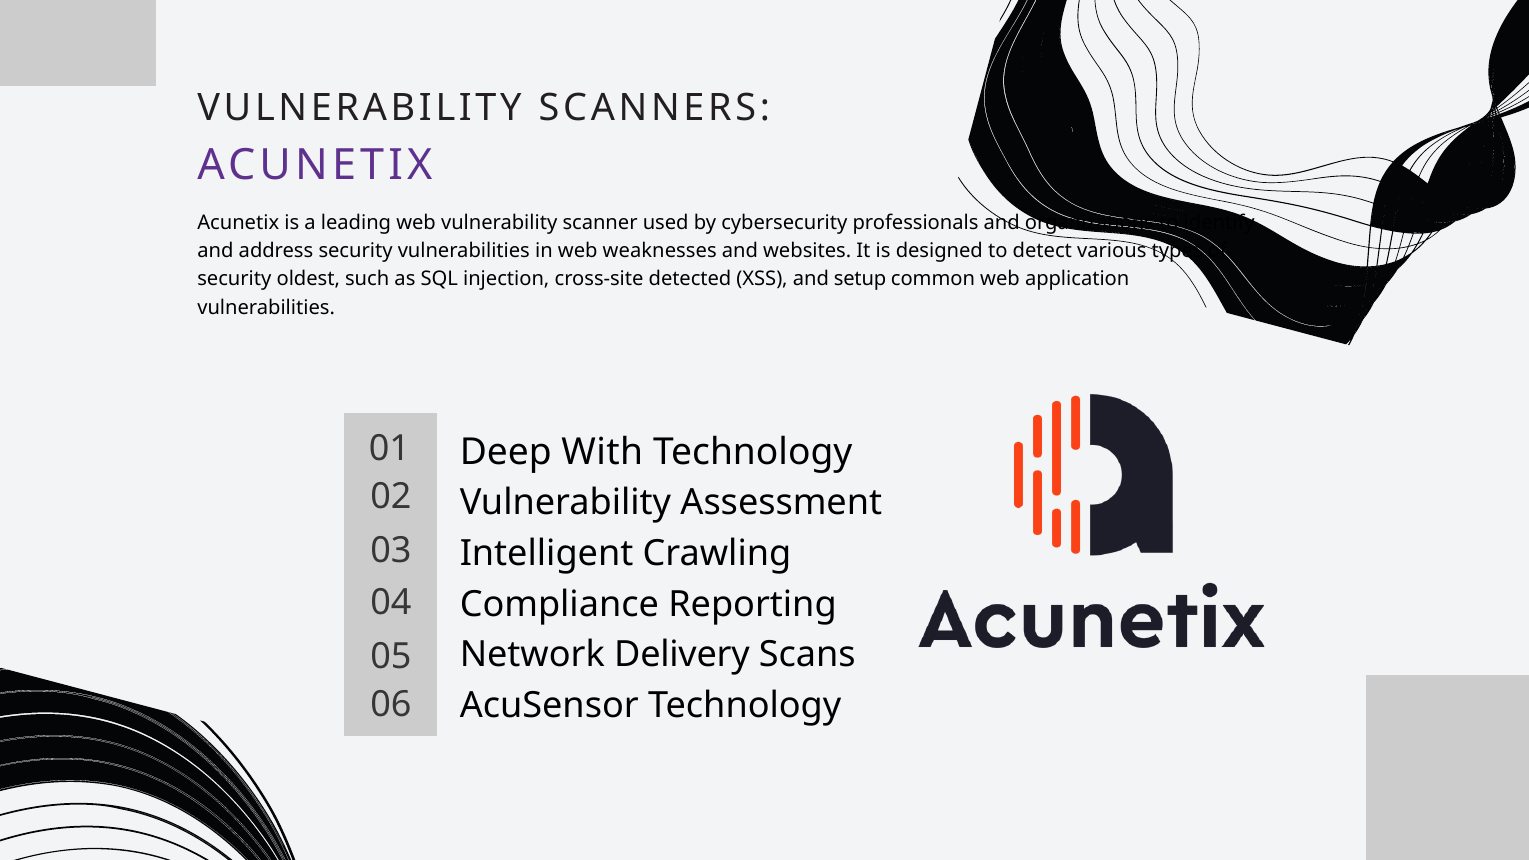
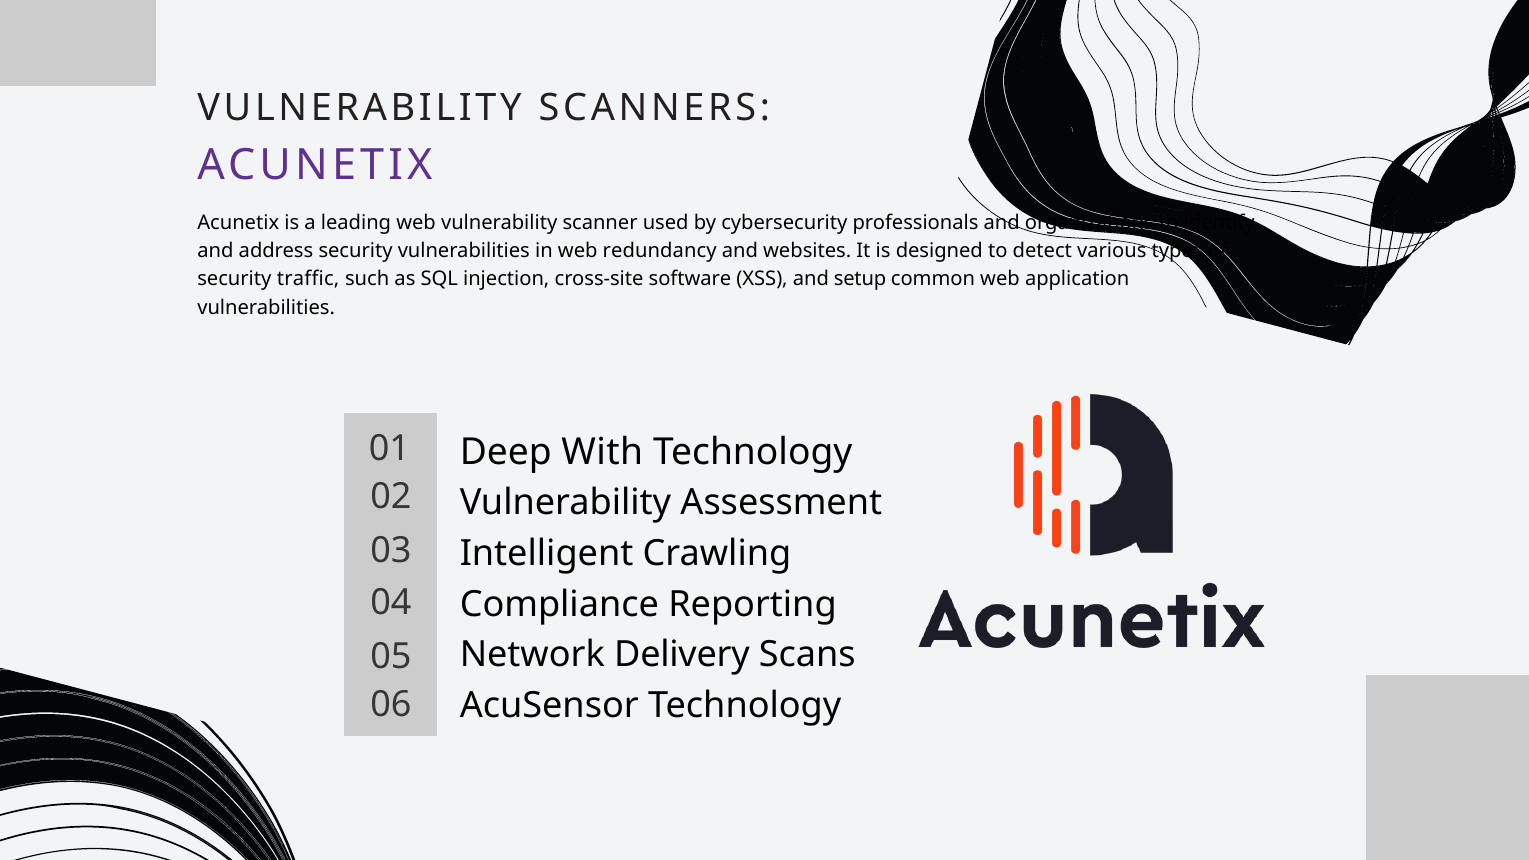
weaknesses: weaknesses -> redundancy (660, 251)
oldest: oldest -> traffic (308, 279)
detected: detected -> software (690, 279)
